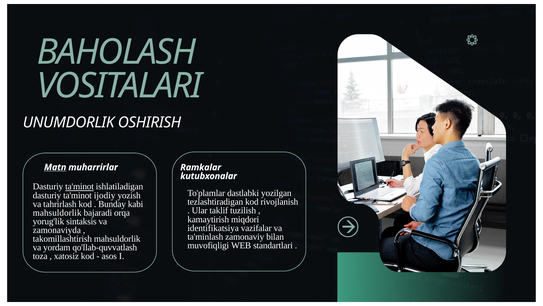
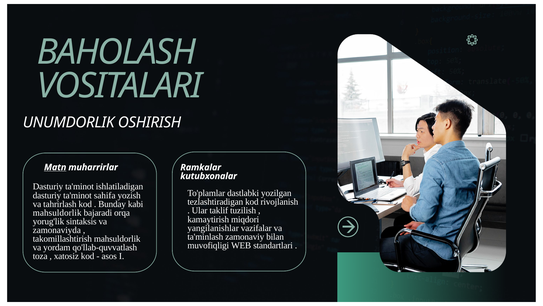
ta'minot underline: present -> none (80, 186)
ijodiy: ijodiy -> sahifa (105, 195)
identifikatsiya: identifikatsiya -> yangilanishlar (213, 228)
